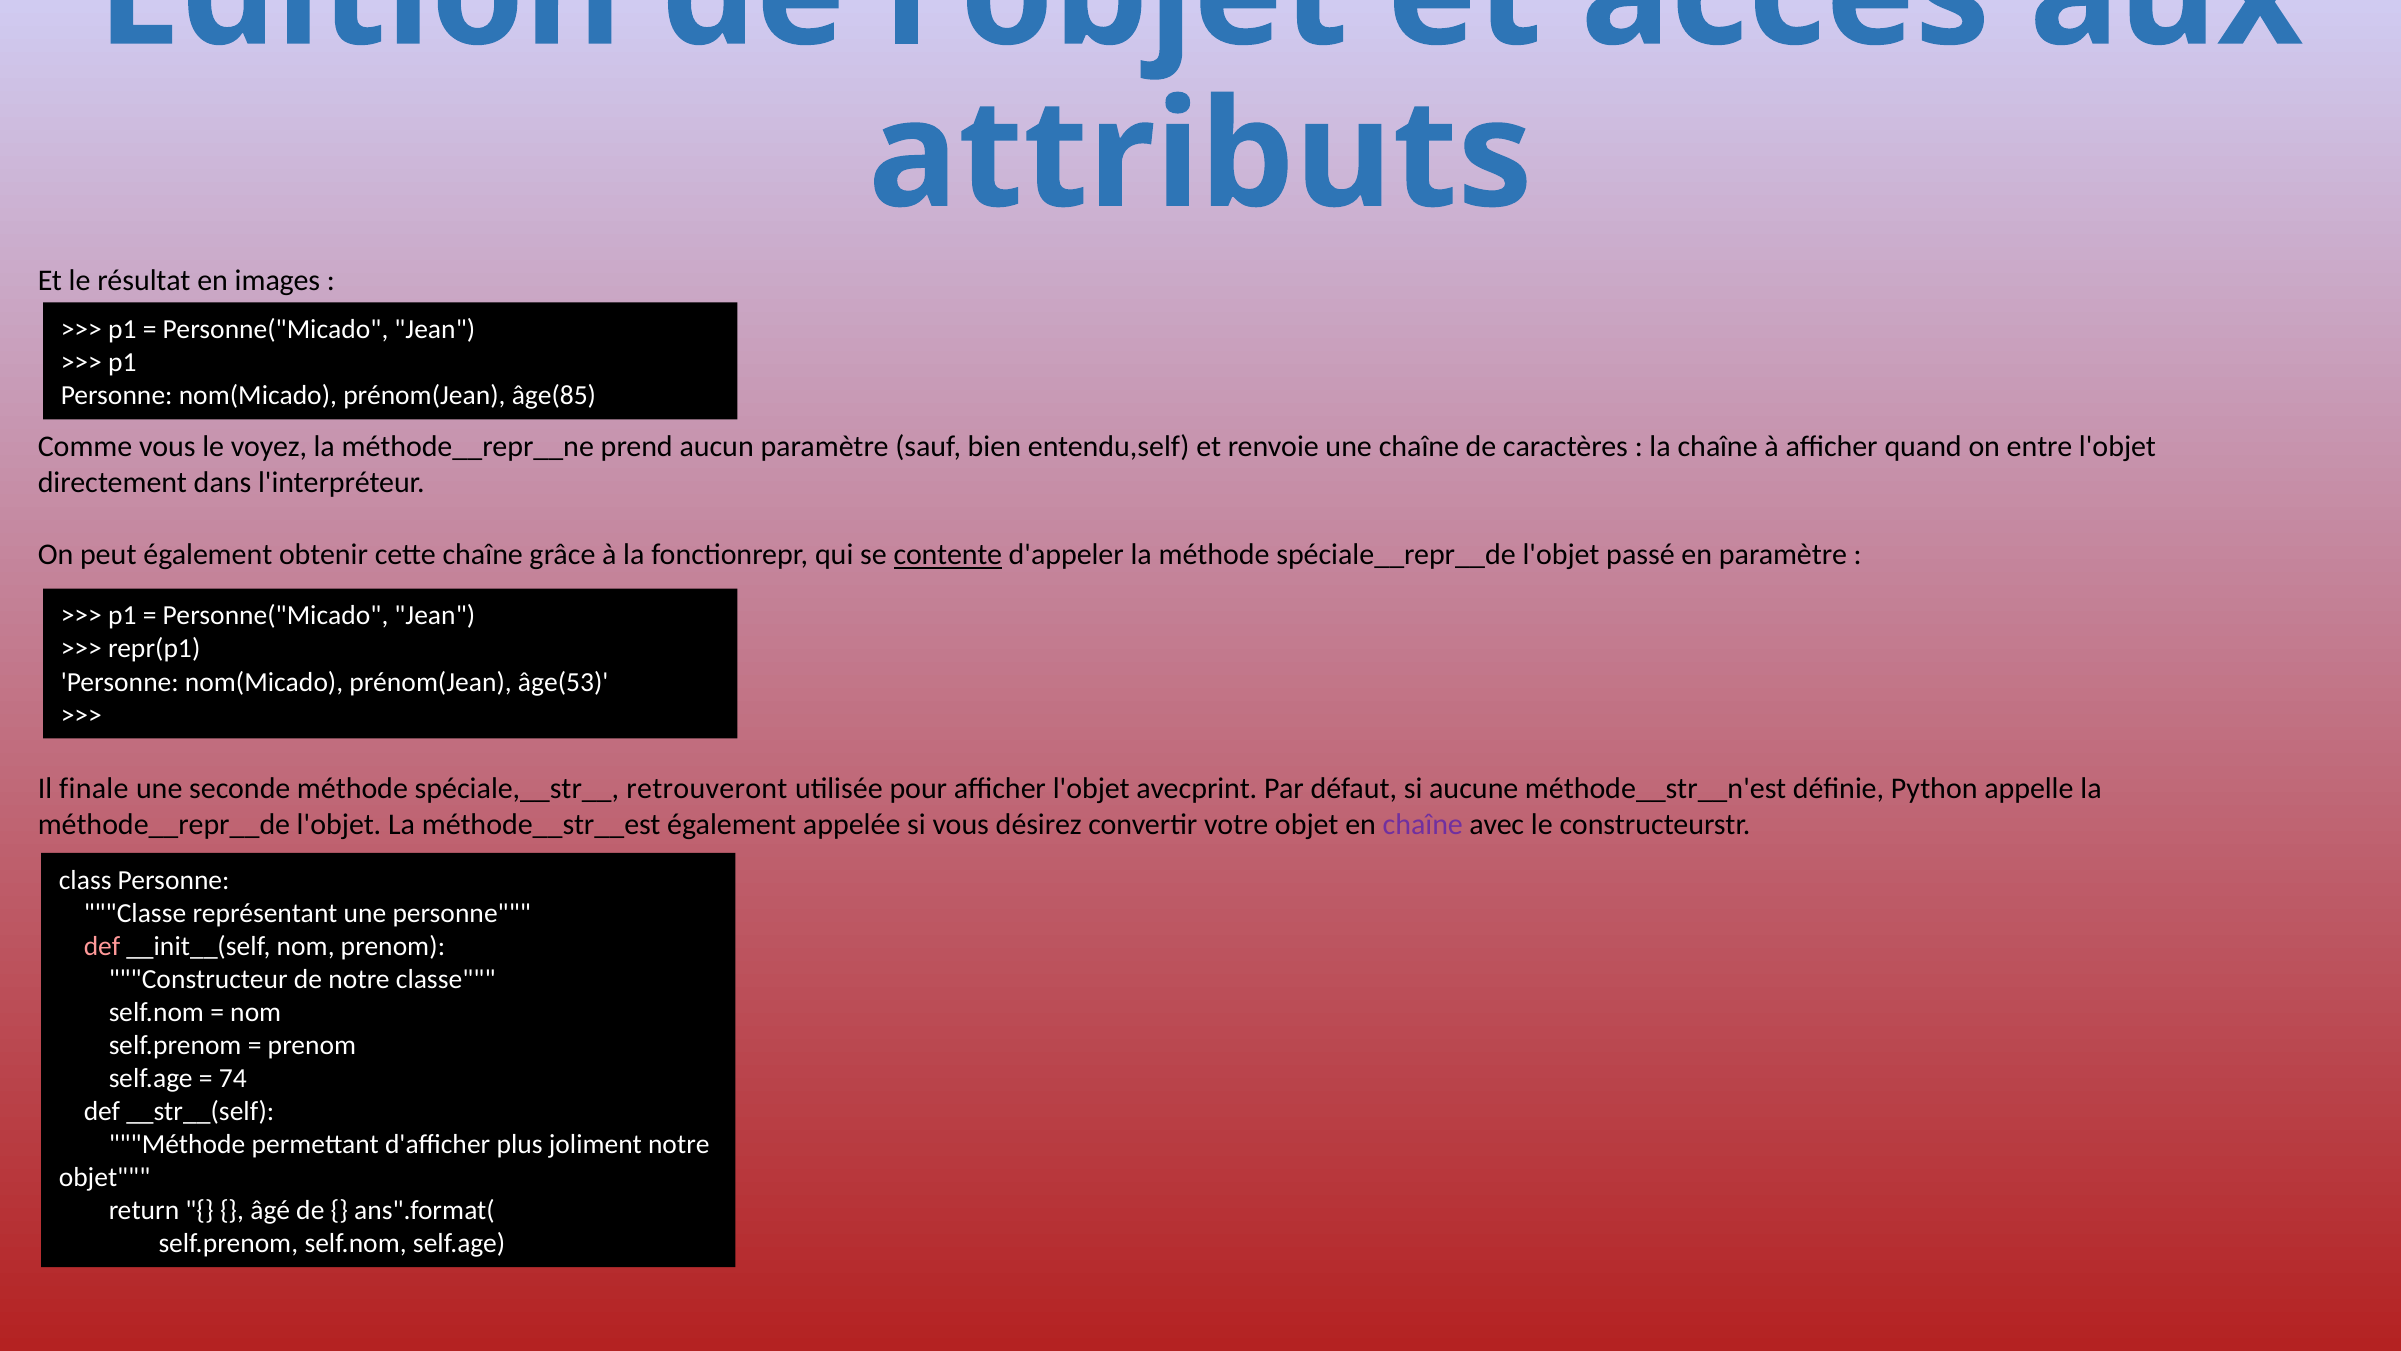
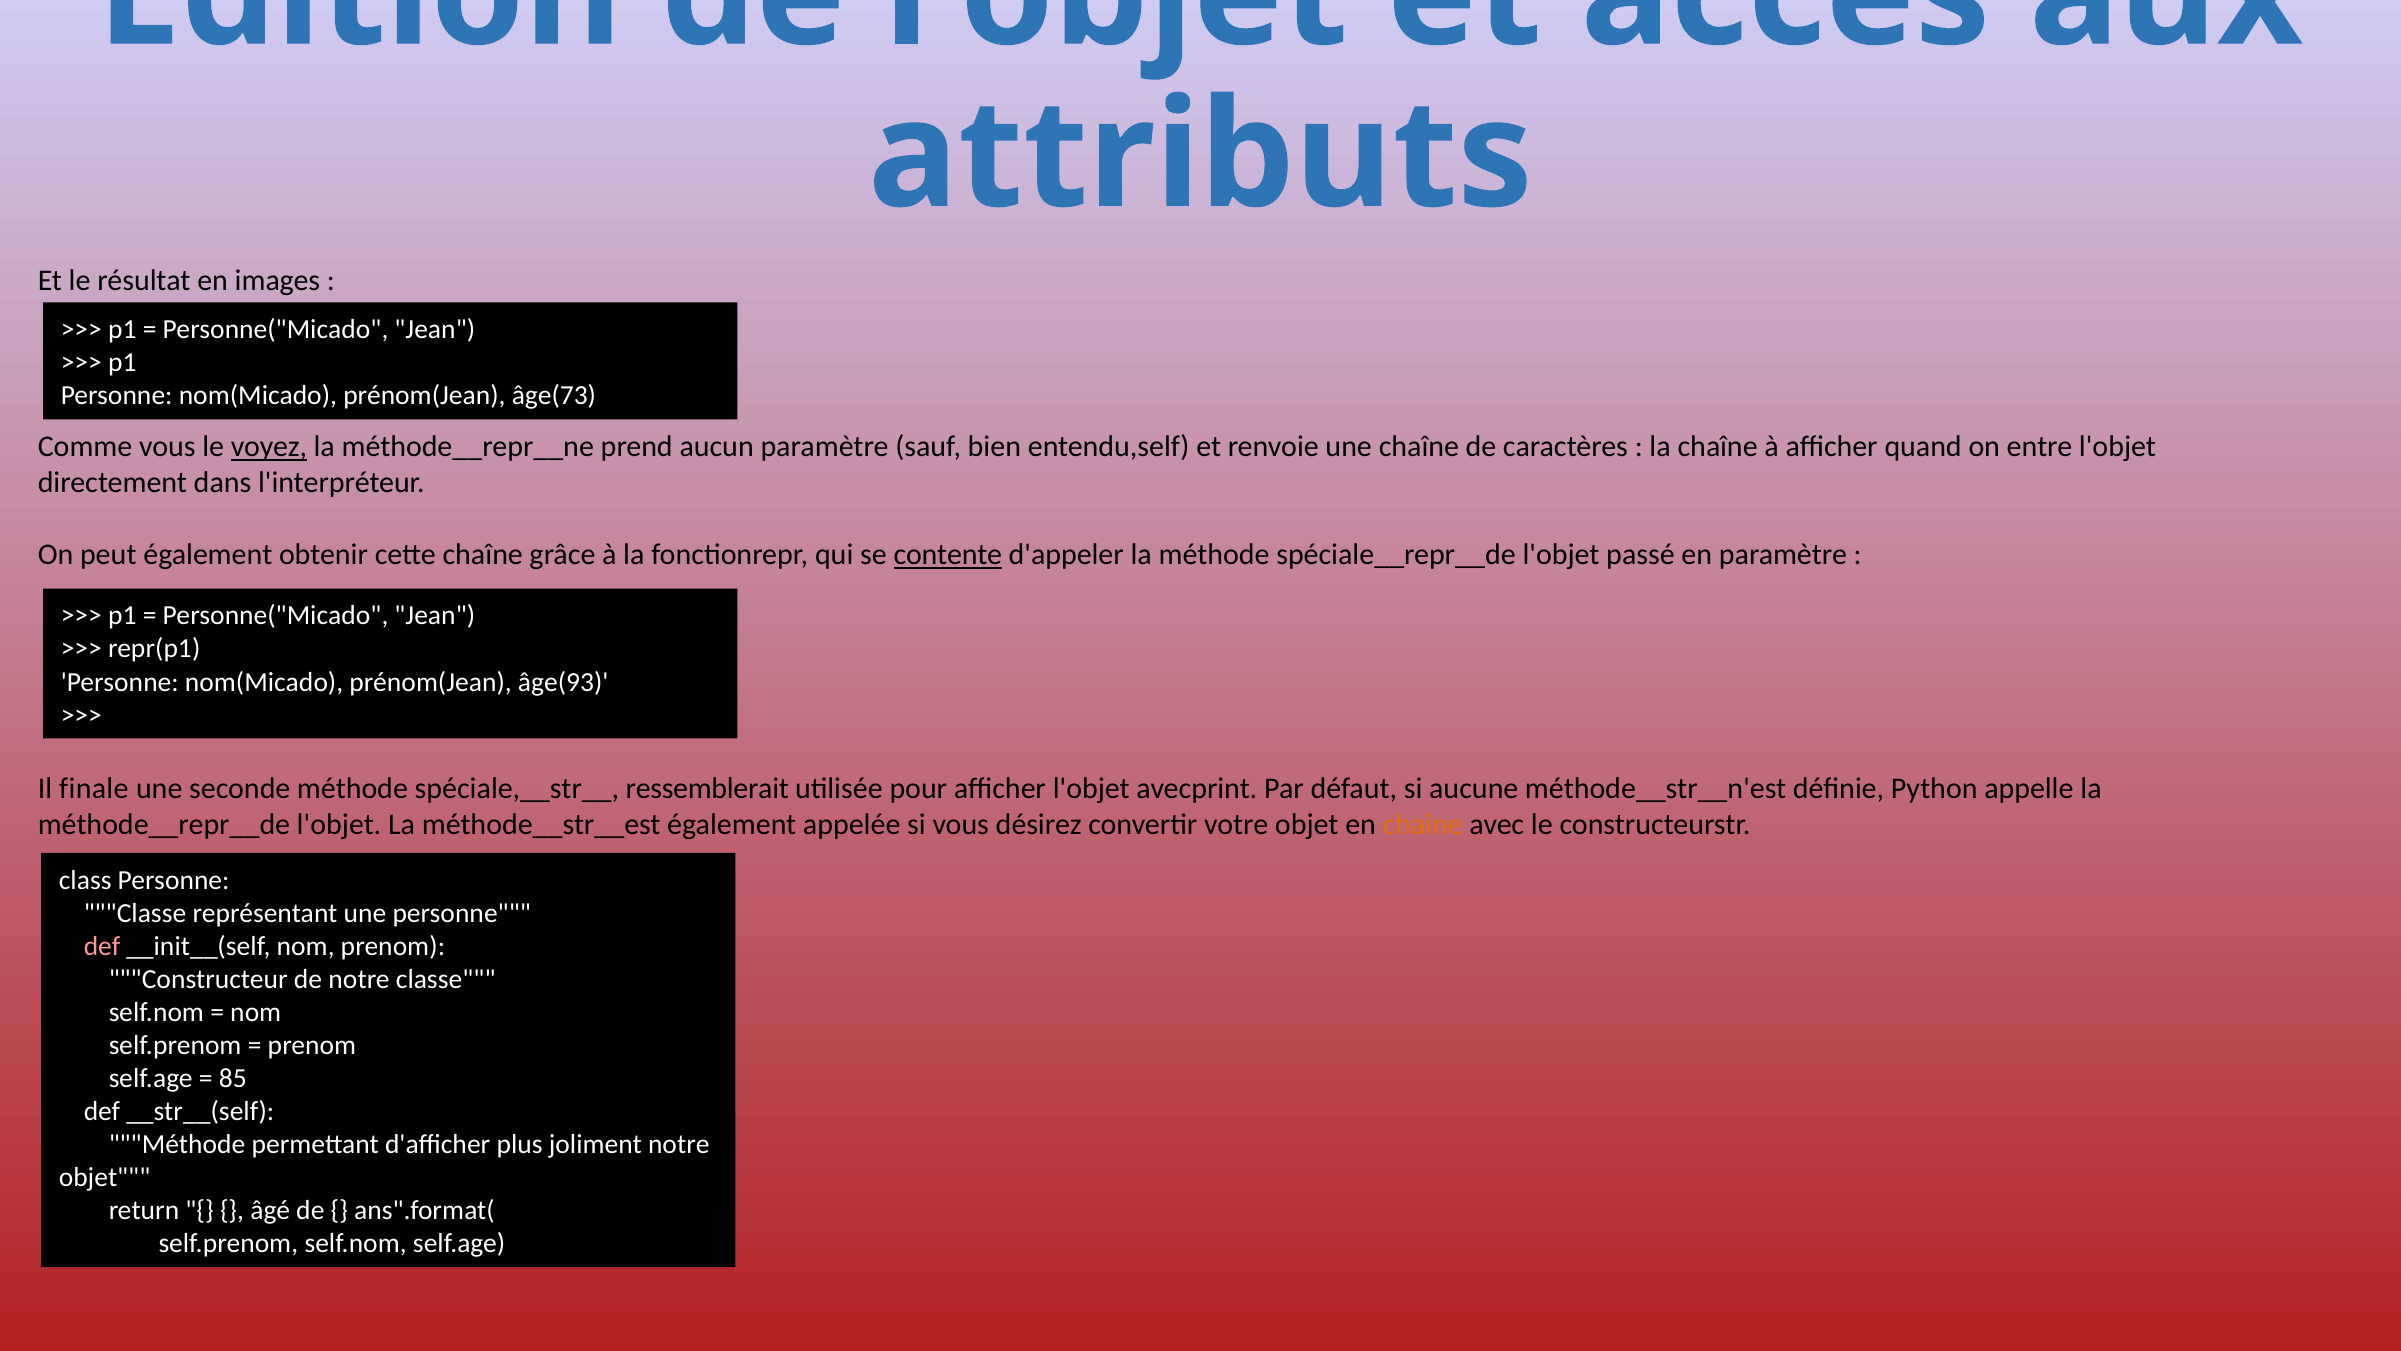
âge(85: âge(85 -> âge(73 (554, 396)
voyez underline: none -> present (269, 447)
âge(53: âge(53 -> âge(93 (563, 682)
retrouveront: retrouveront -> ressemblerait (707, 788)
chaîne colour: purple -> orange (1423, 824)
74: 74 -> 85 (233, 1078)
